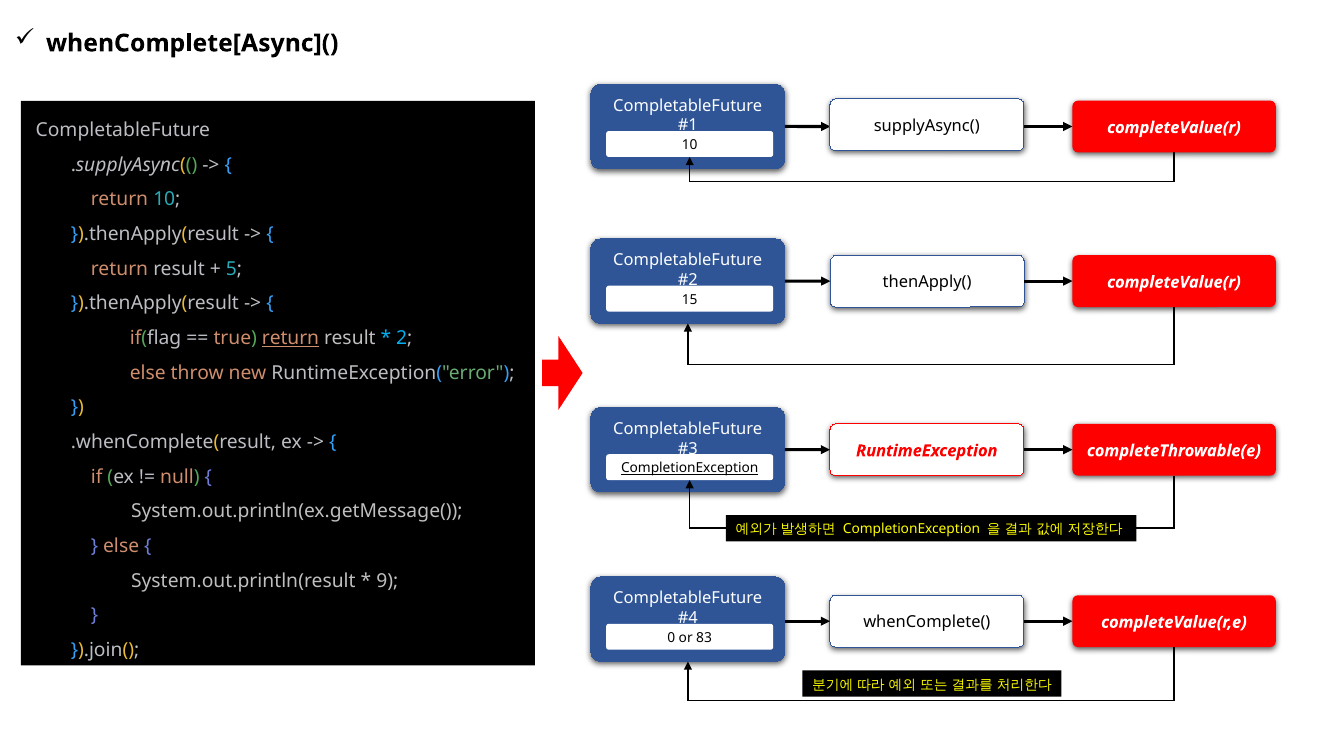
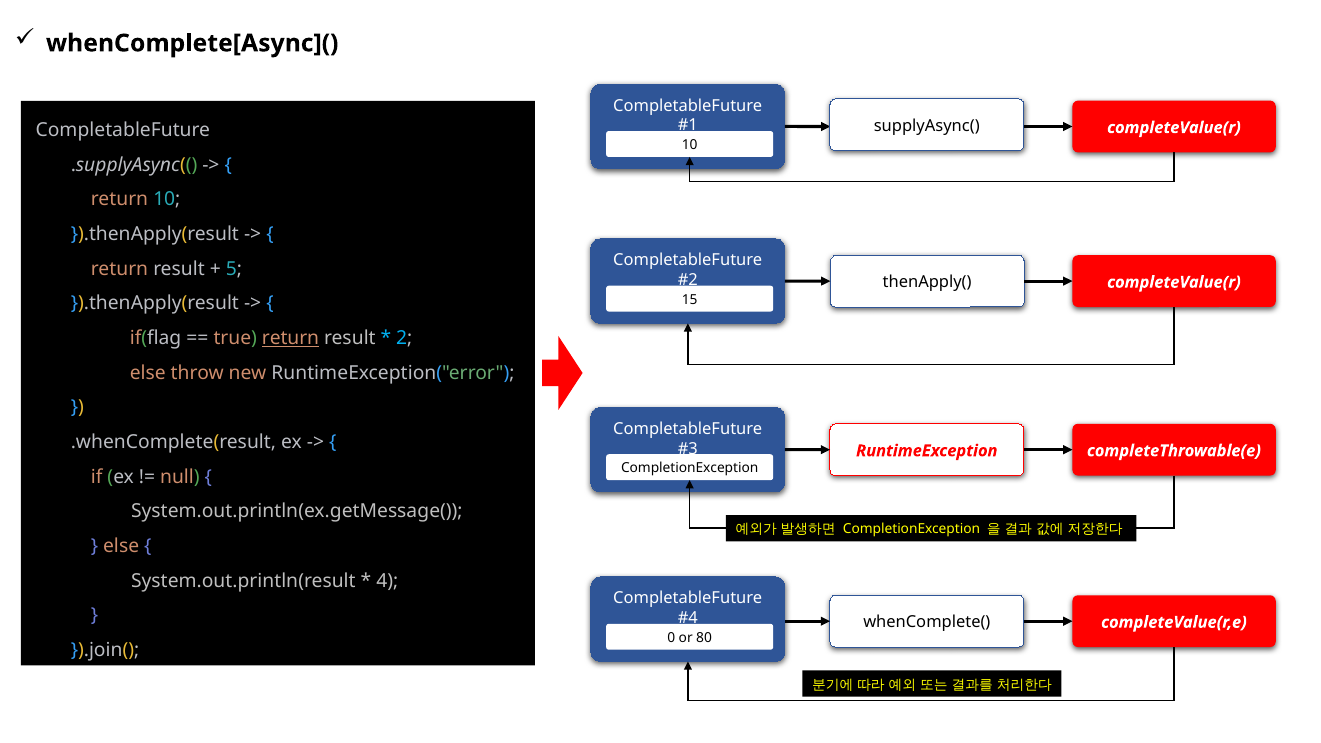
CompletionException underline: present -> none (690, 468)
9: 9 -> 4 (387, 581)
83: 83 -> 80 (704, 638)
